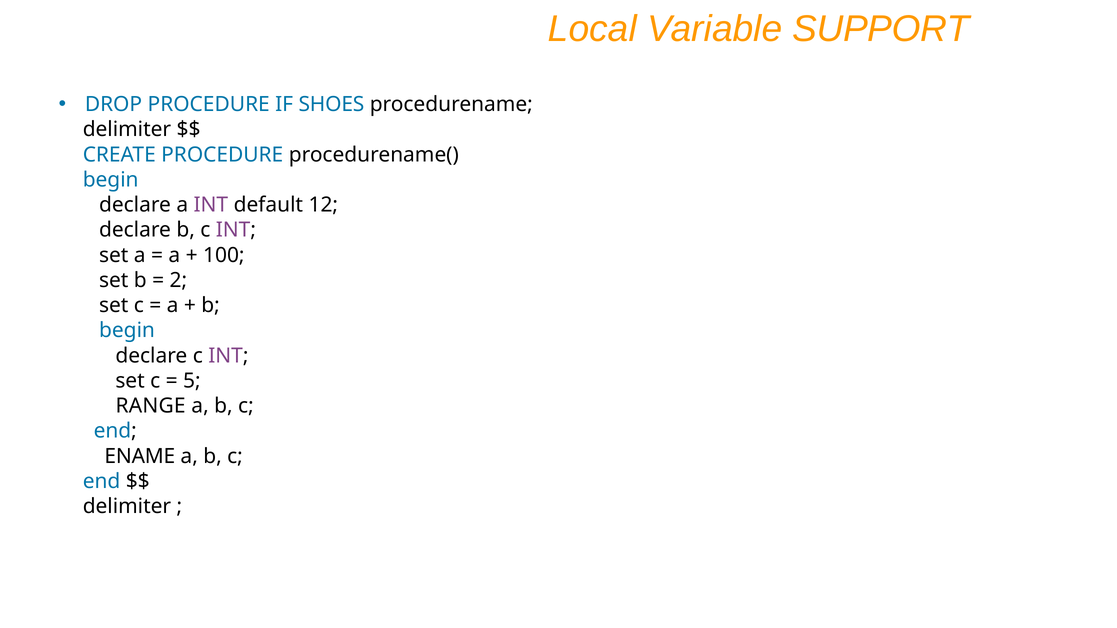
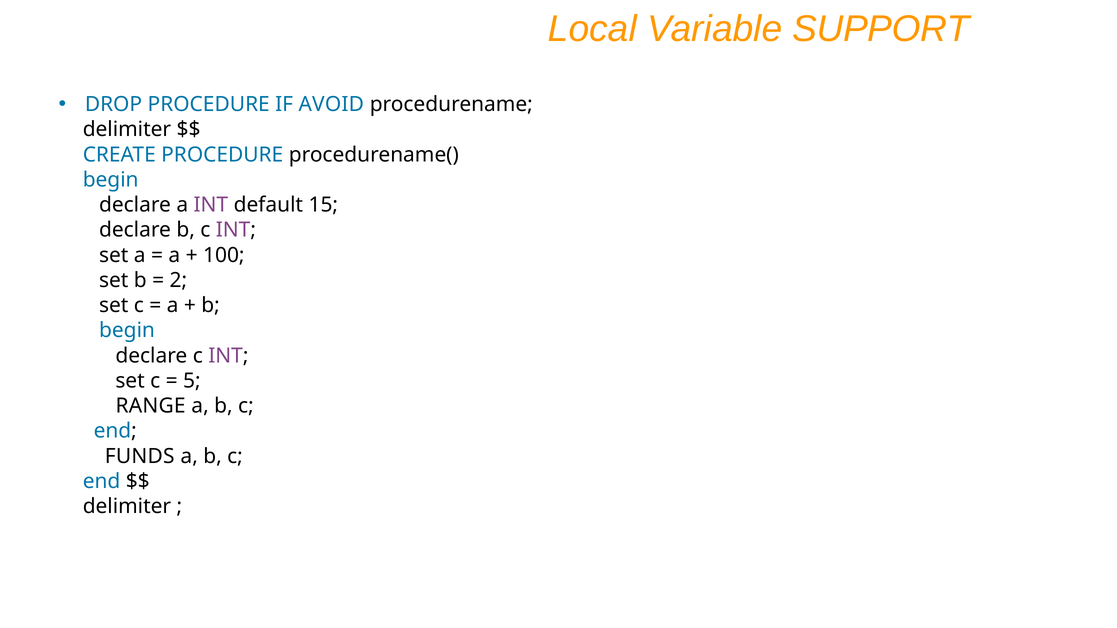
SHOES: SHOES -> AVOID (331, 105)
12: 12 -> 15 (323, 205)
ENAME: ENAME -> FUNDS (140, 456)
